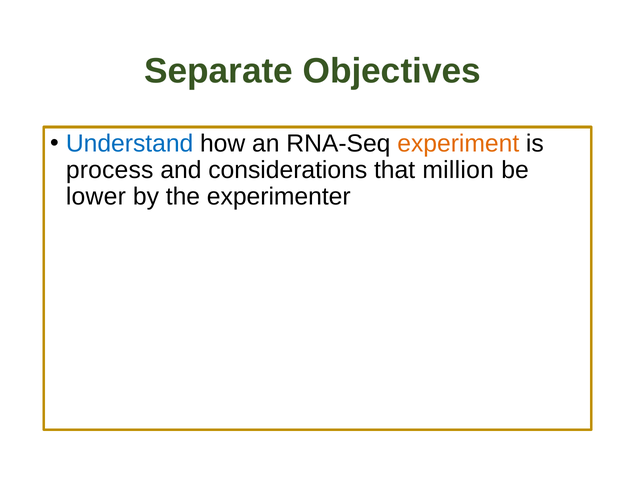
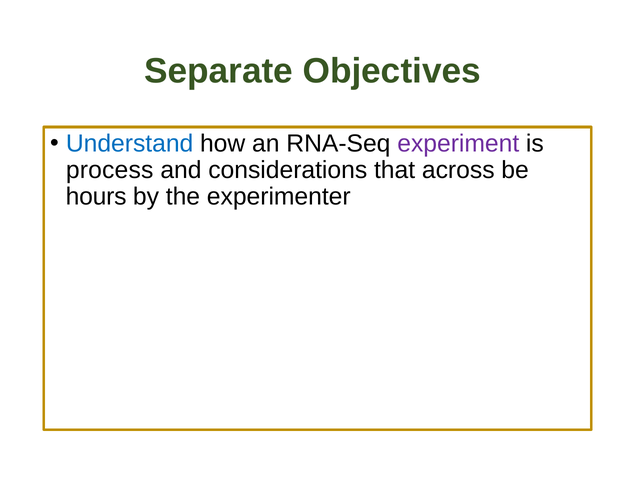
experiment colour: orange -> purple (458, 143)
million: million -> across (458, 170)
lower: lower -> hours (96, 196)
